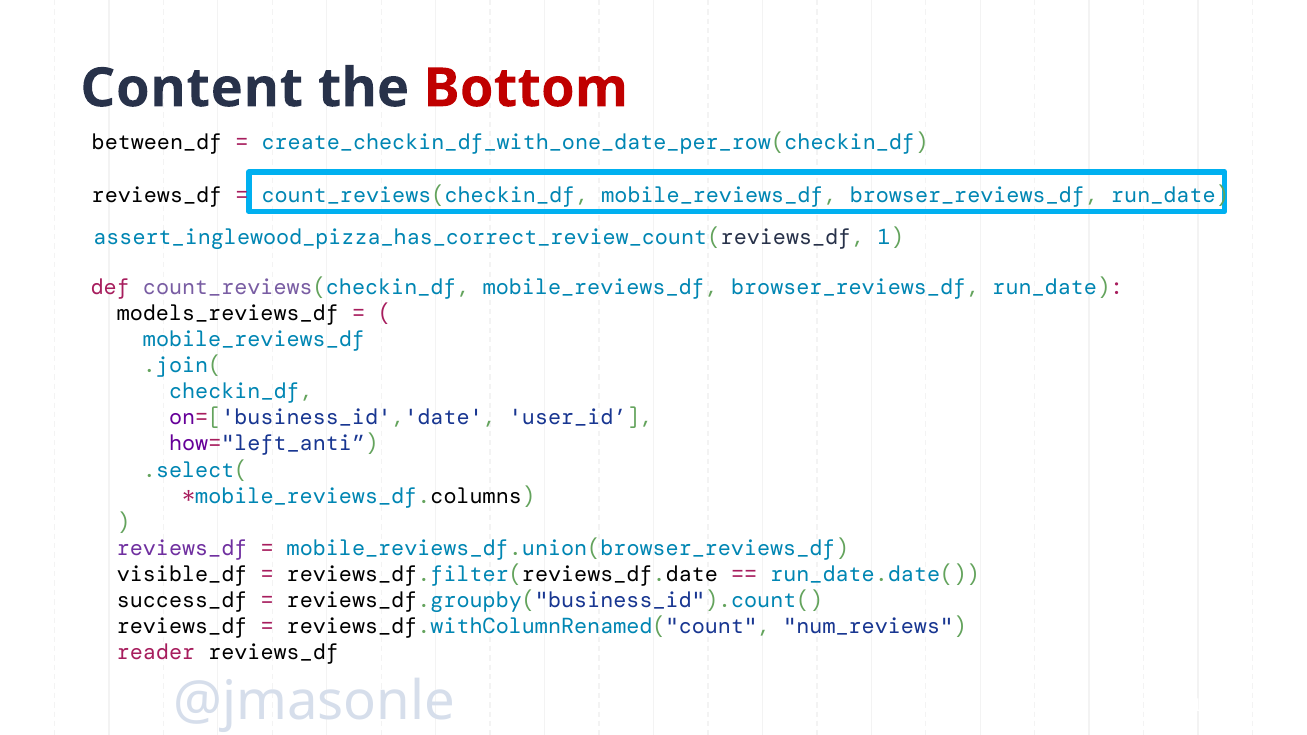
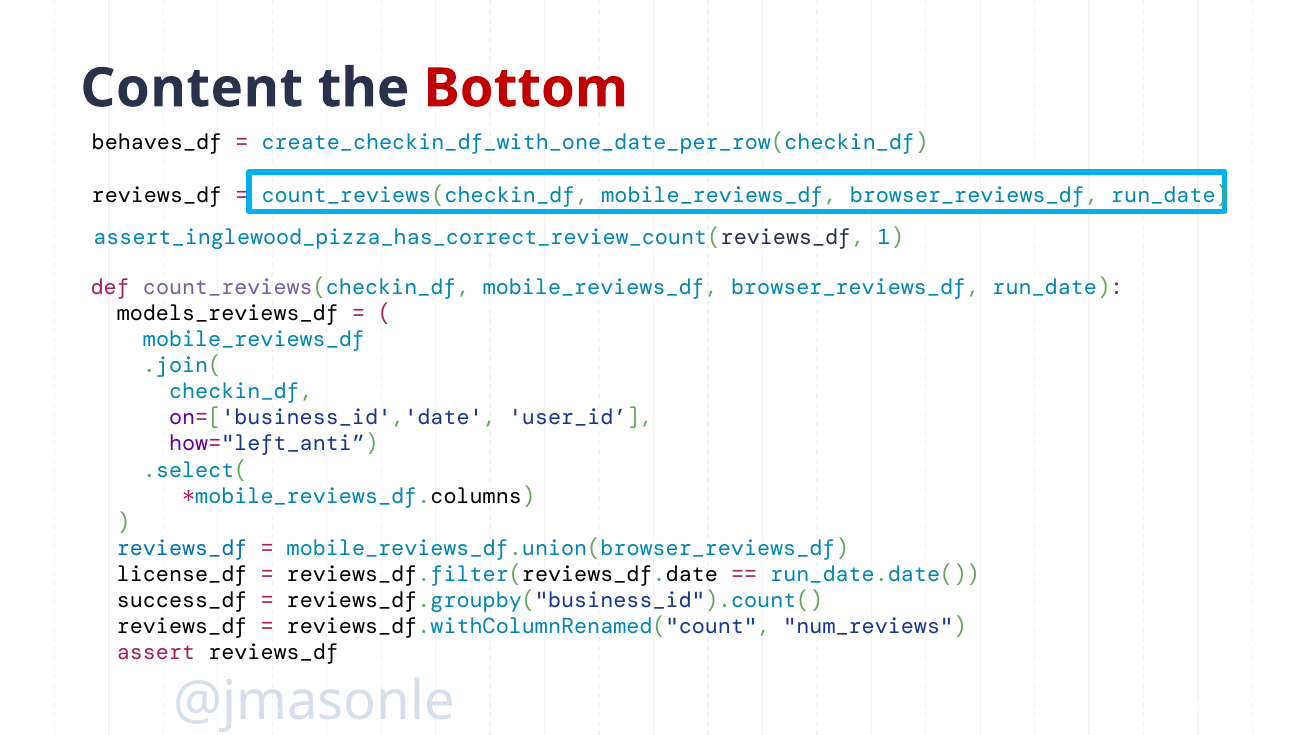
between_df: between_df -> behaves_df (157, 143)
reviews_df colour: purple -> blue (182, 548)
visible_df: visible_df -> license_df (182, 575)
reader: reader -> assert (156, 653)
